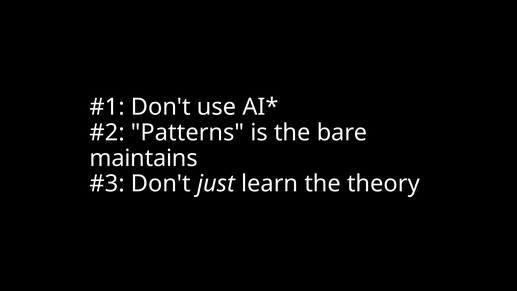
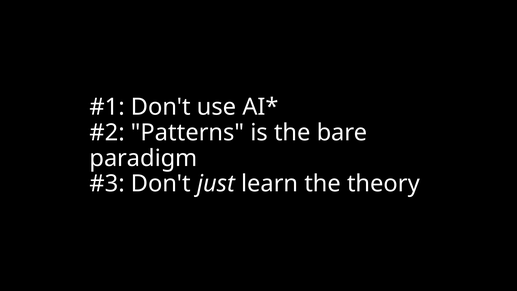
maintains: maintains -> paradigm (143, 158)
